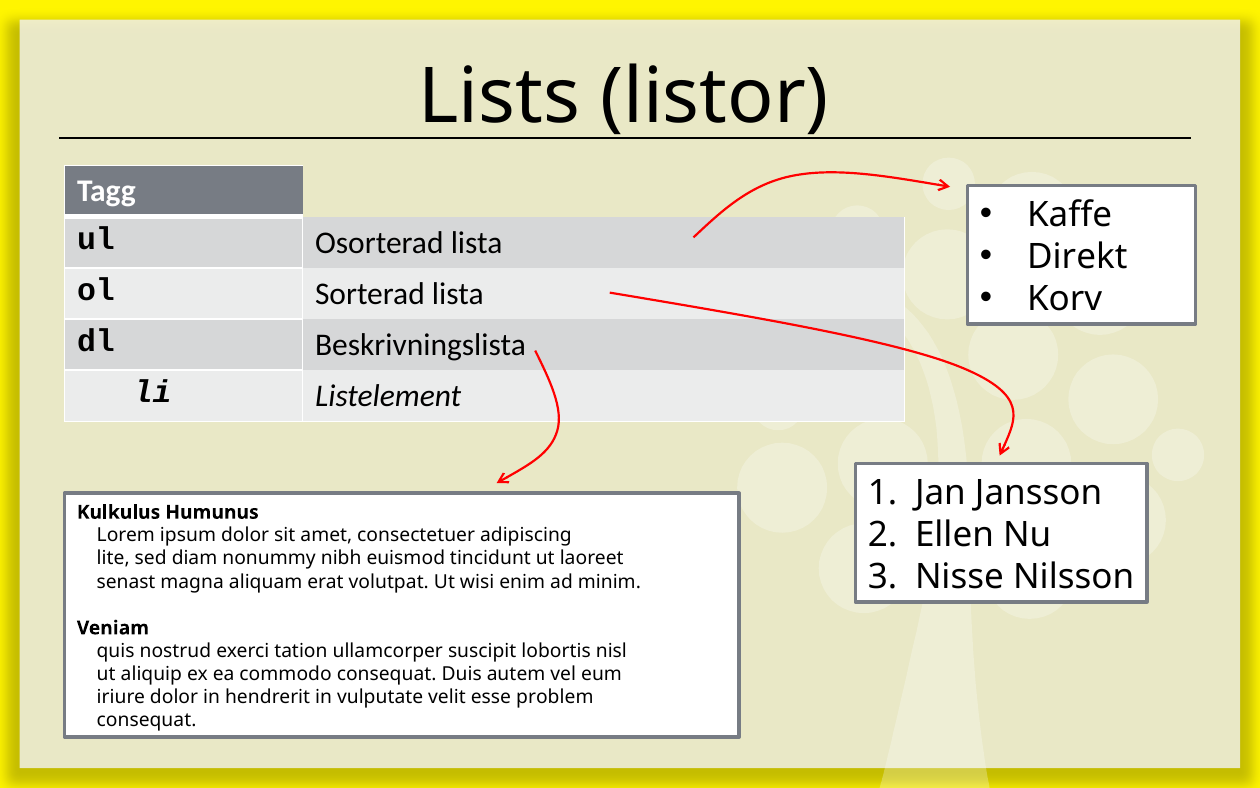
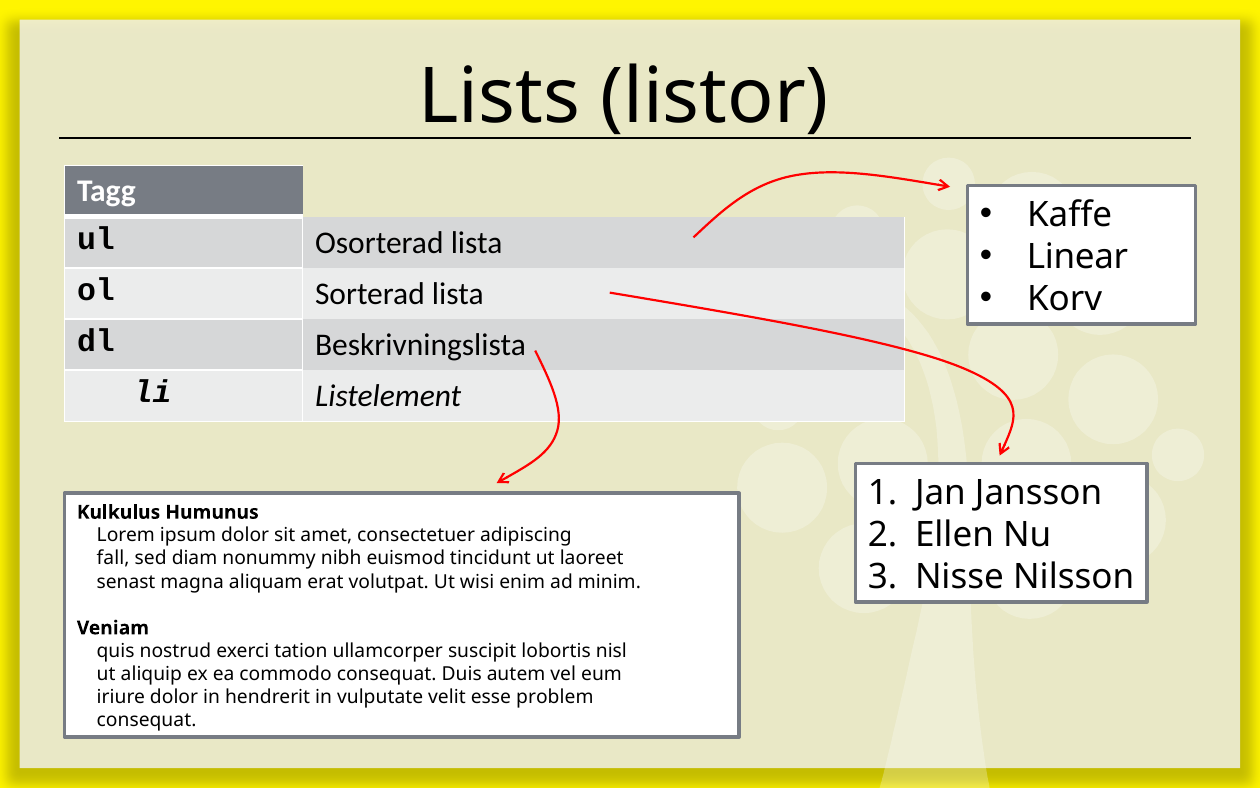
Direkt: Direkt -> Linear (1077, 257)
lite: lite -> fall (113, 558)
